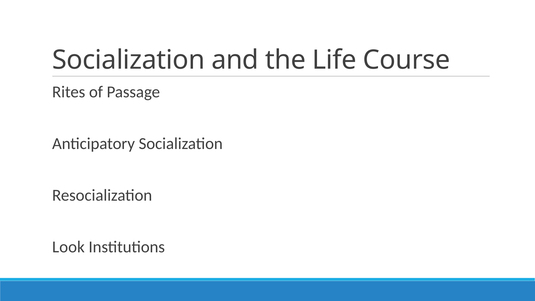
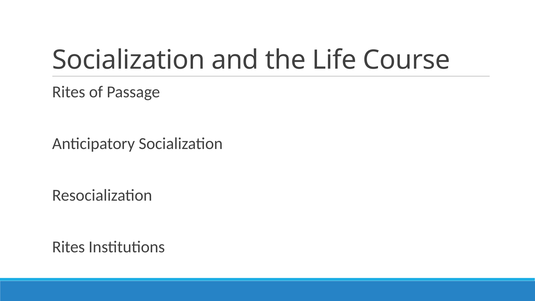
Look: Look -> Rites (69, 247)
